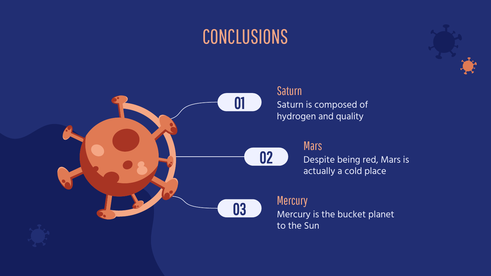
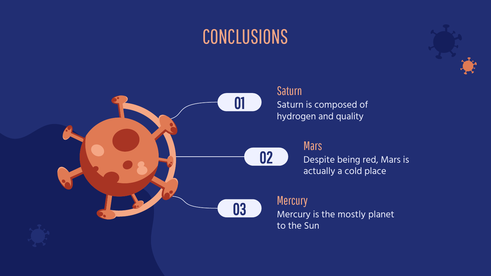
bucket: bucket -> mostly (352, 214)
